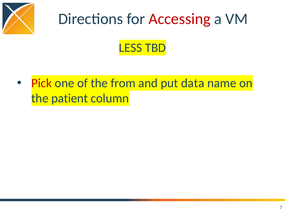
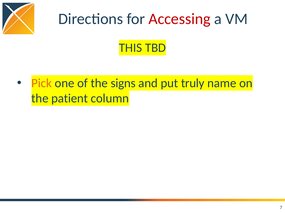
LESS: LESS -> THIS (131, 48)
Pick colour: red -> orange (42, 83)
from: from -> signs (123, 83)
data: data -> truly (193, 83)
